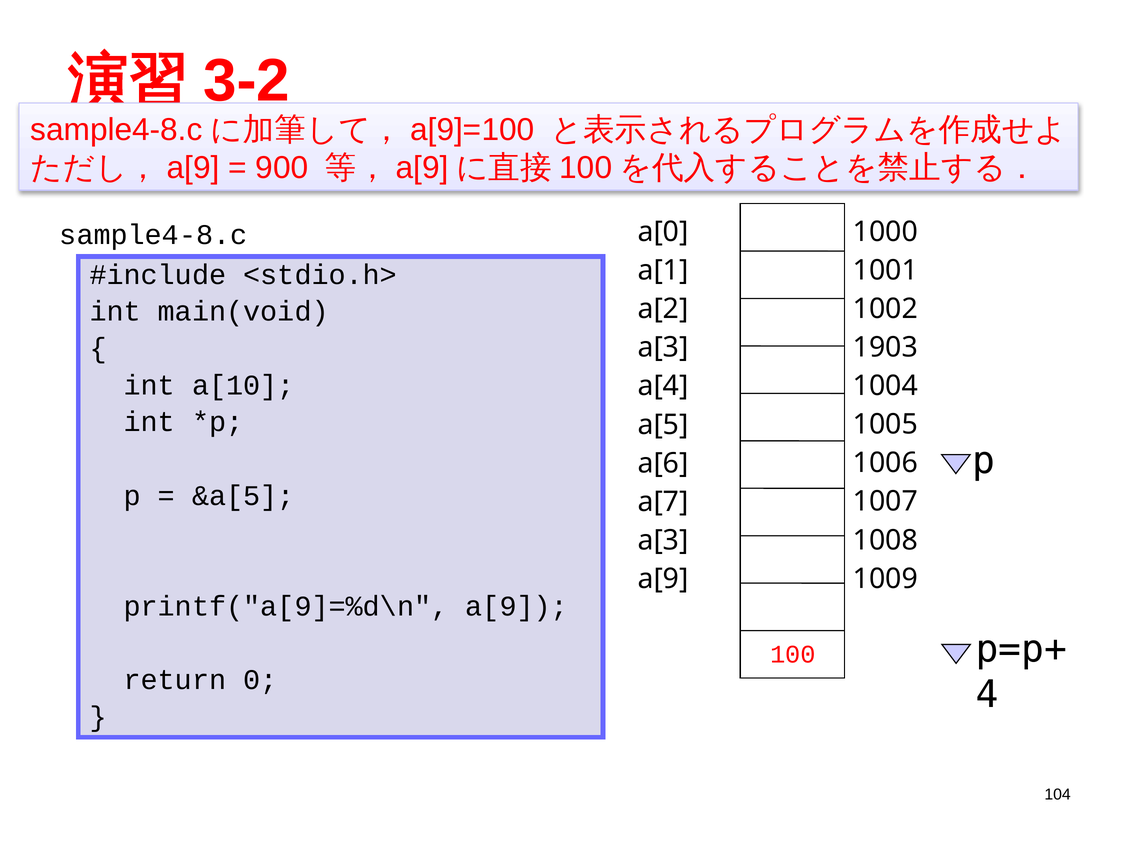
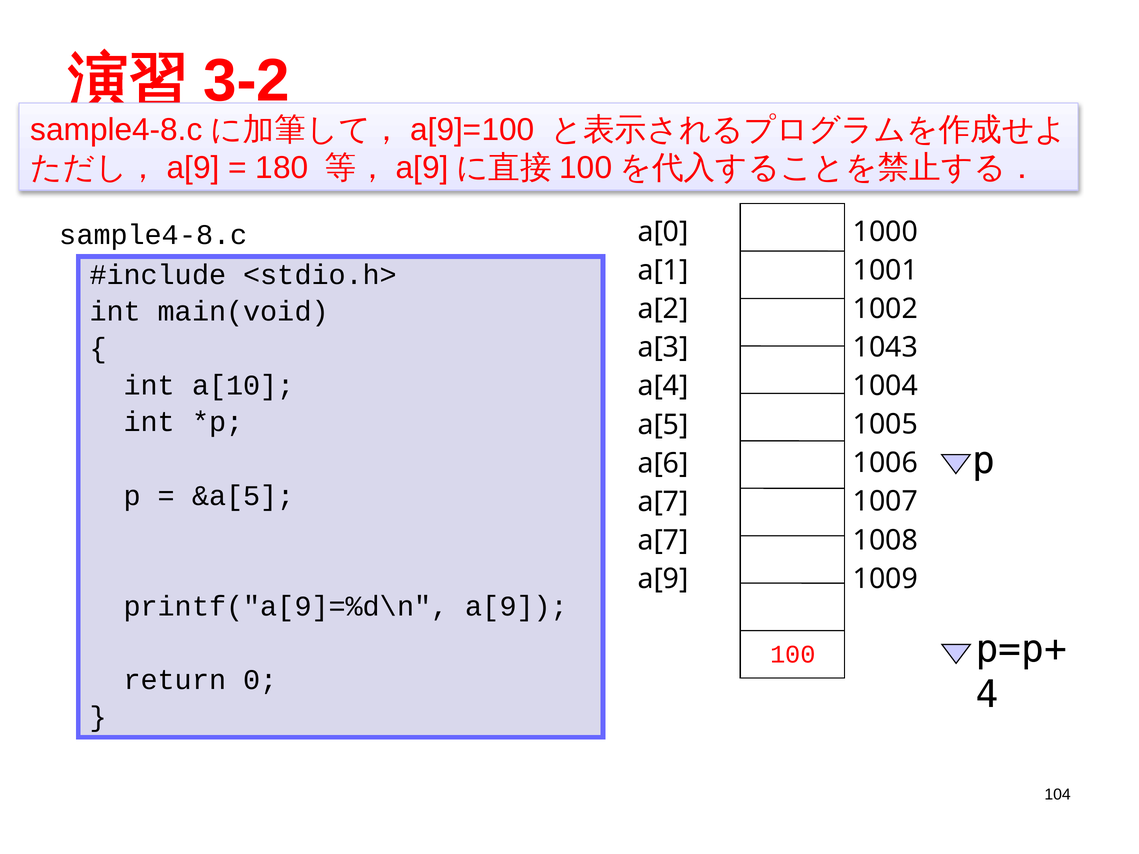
900: 900 -> 180 (282, 168)
1903: 1903 -> 1043 (886, 347)
a[3: a[3 -> a[7 (663, 540)
